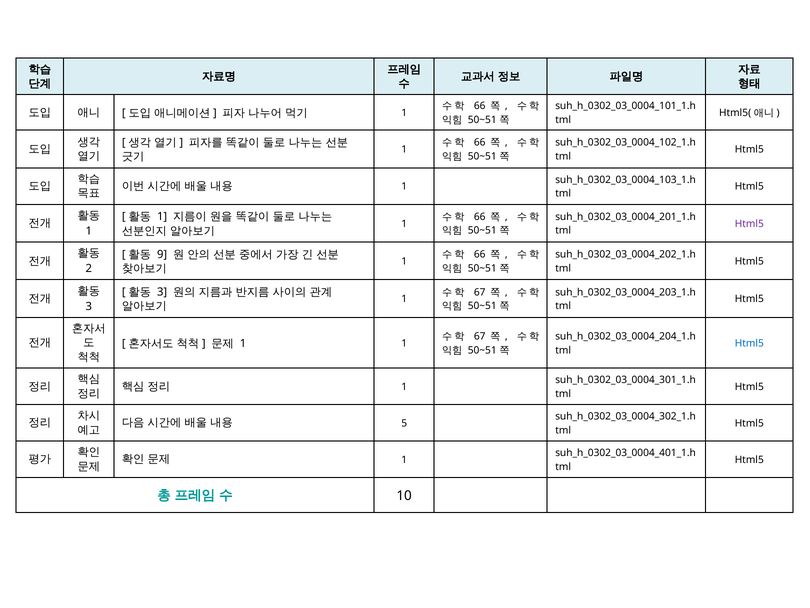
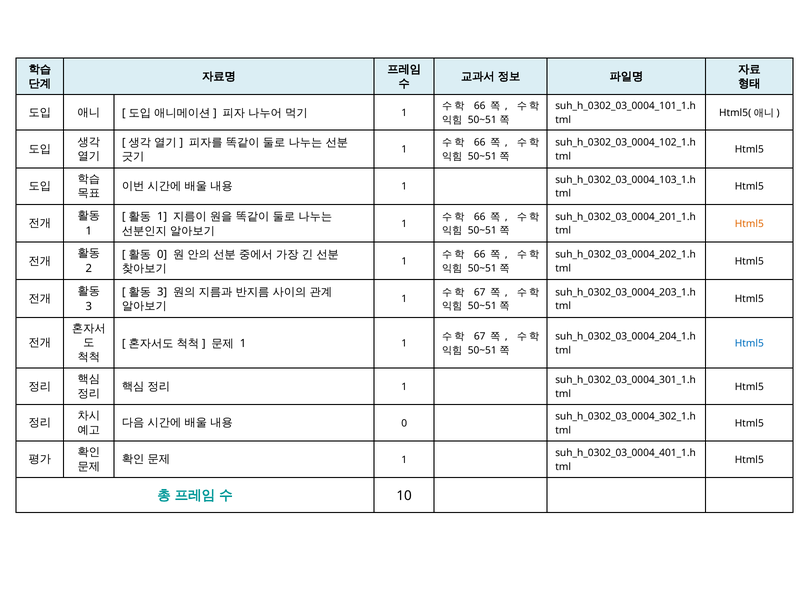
Html5 colour: purple -> orange (749, 224)
9: 9 -> 0 (162, 254)
5: 5 -> 0 (404, 423)
